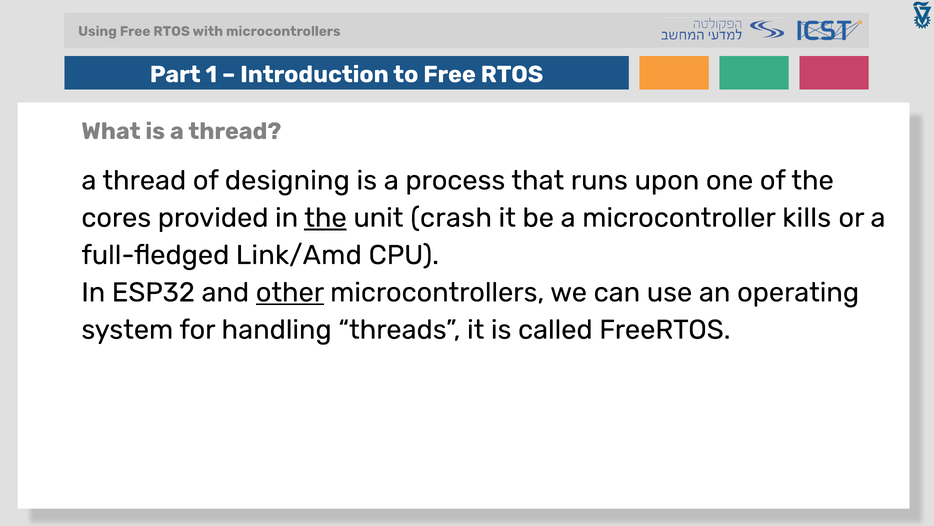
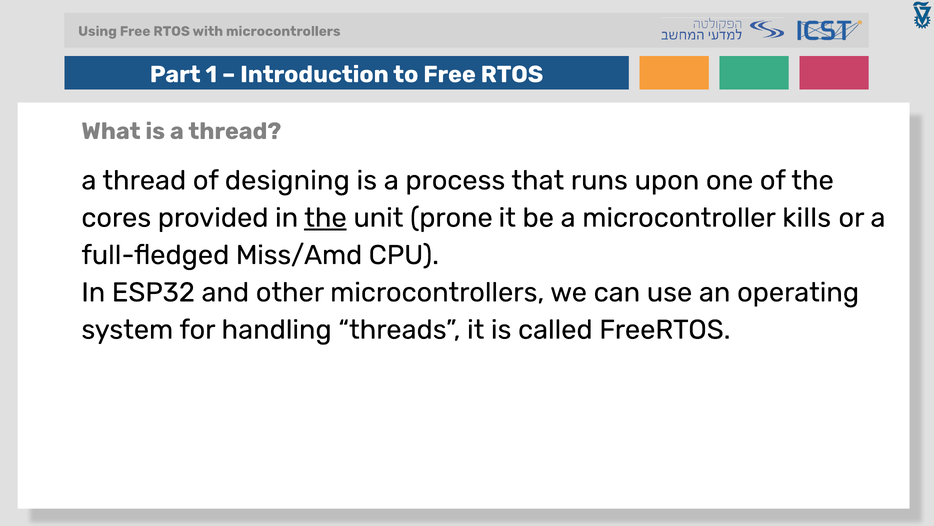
crash: crash -> prone (451, 217)
Link/Amd: Link/Amd -> Miss/Amd (299, 255)
other underline: present -> none (290, 292)
